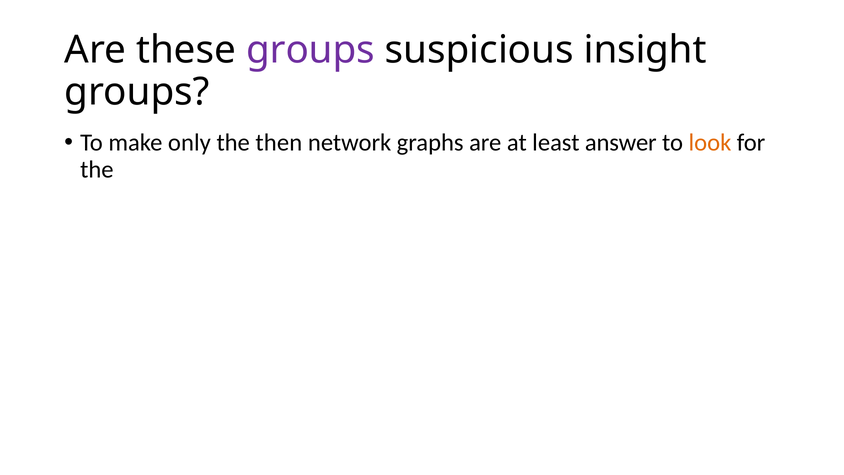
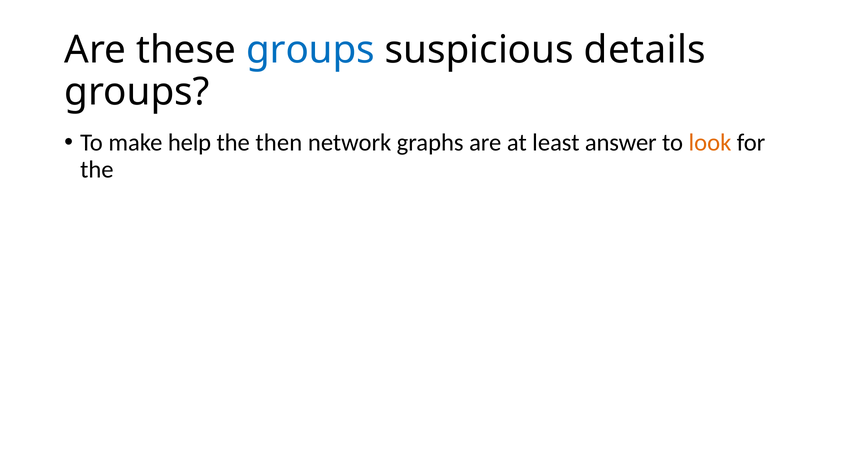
groups colour: purple -> blue (310, 50)
insight: insight -> details (645, 50)
only: only -> help (190, 143)
